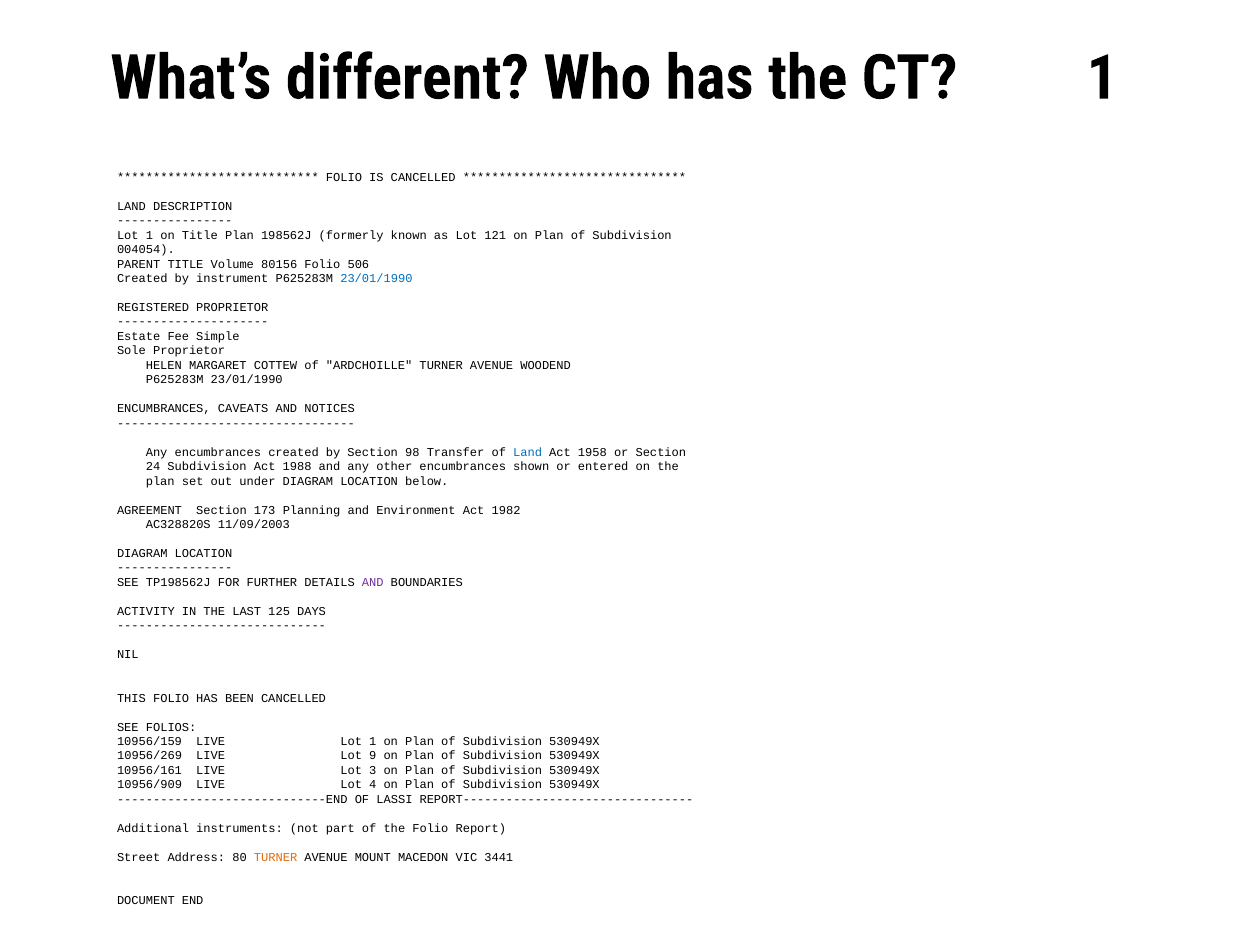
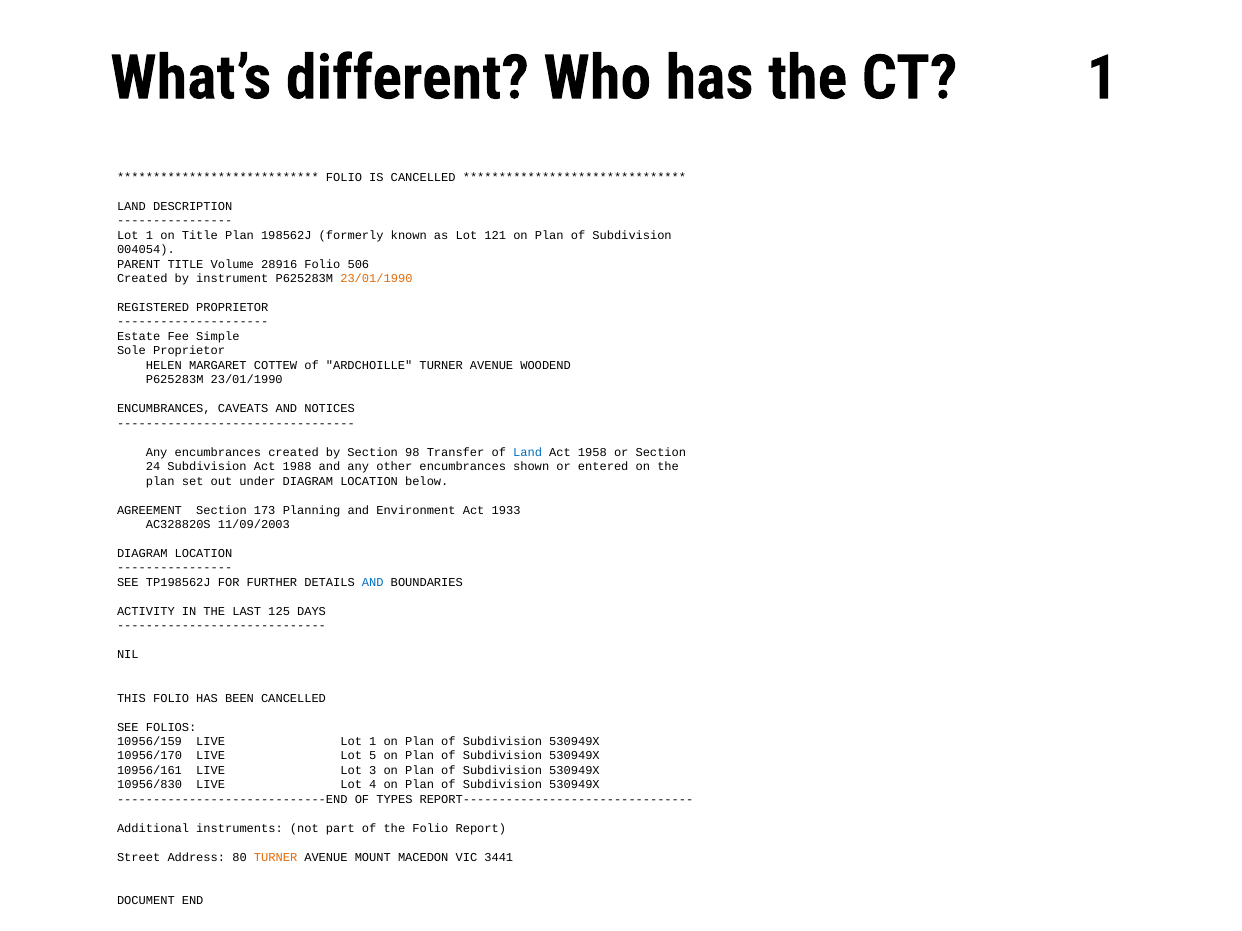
80156: 80156 -> 28916 (279, 264)
23/01/1990 colour: blue -> orange (376, 279)
1982: 1982 -> 1933 (506, 510)
AND colour: purple -> blue (373, 583)
10956/269: 10956/269 -> 10956/170 (150, 756)
9: 9 -> 5 (373, 756)
10956/909: 10956/909 -> 10956/830 (150, 785)
LASSI: LASSI -> TYPES (394, 800)
